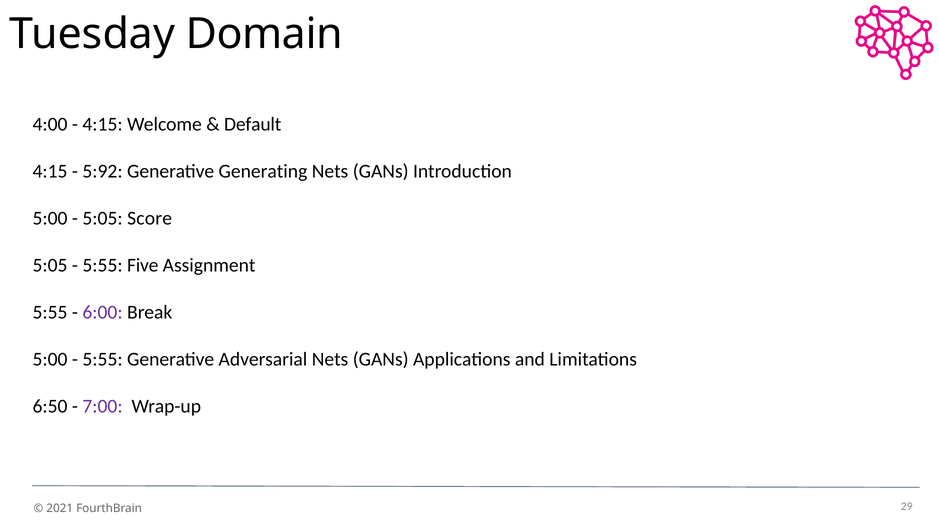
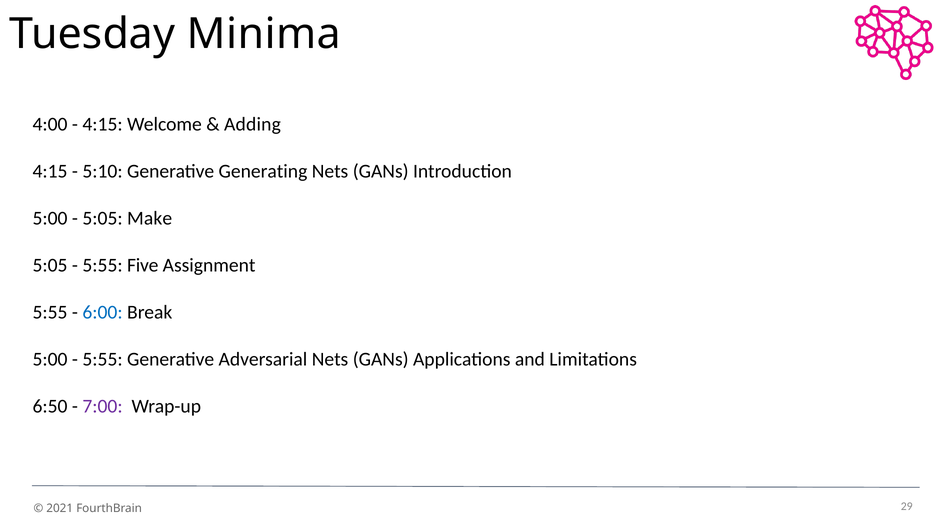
Domain: Domain -> Minima (264, 34)
Default: Default -> Adding (252, 125)
5:92: 5:92 -> 5:10 (103, 171)
Score: Score -> Make (150, 218)
6:00 colour: purple -> blue (103, 312)
